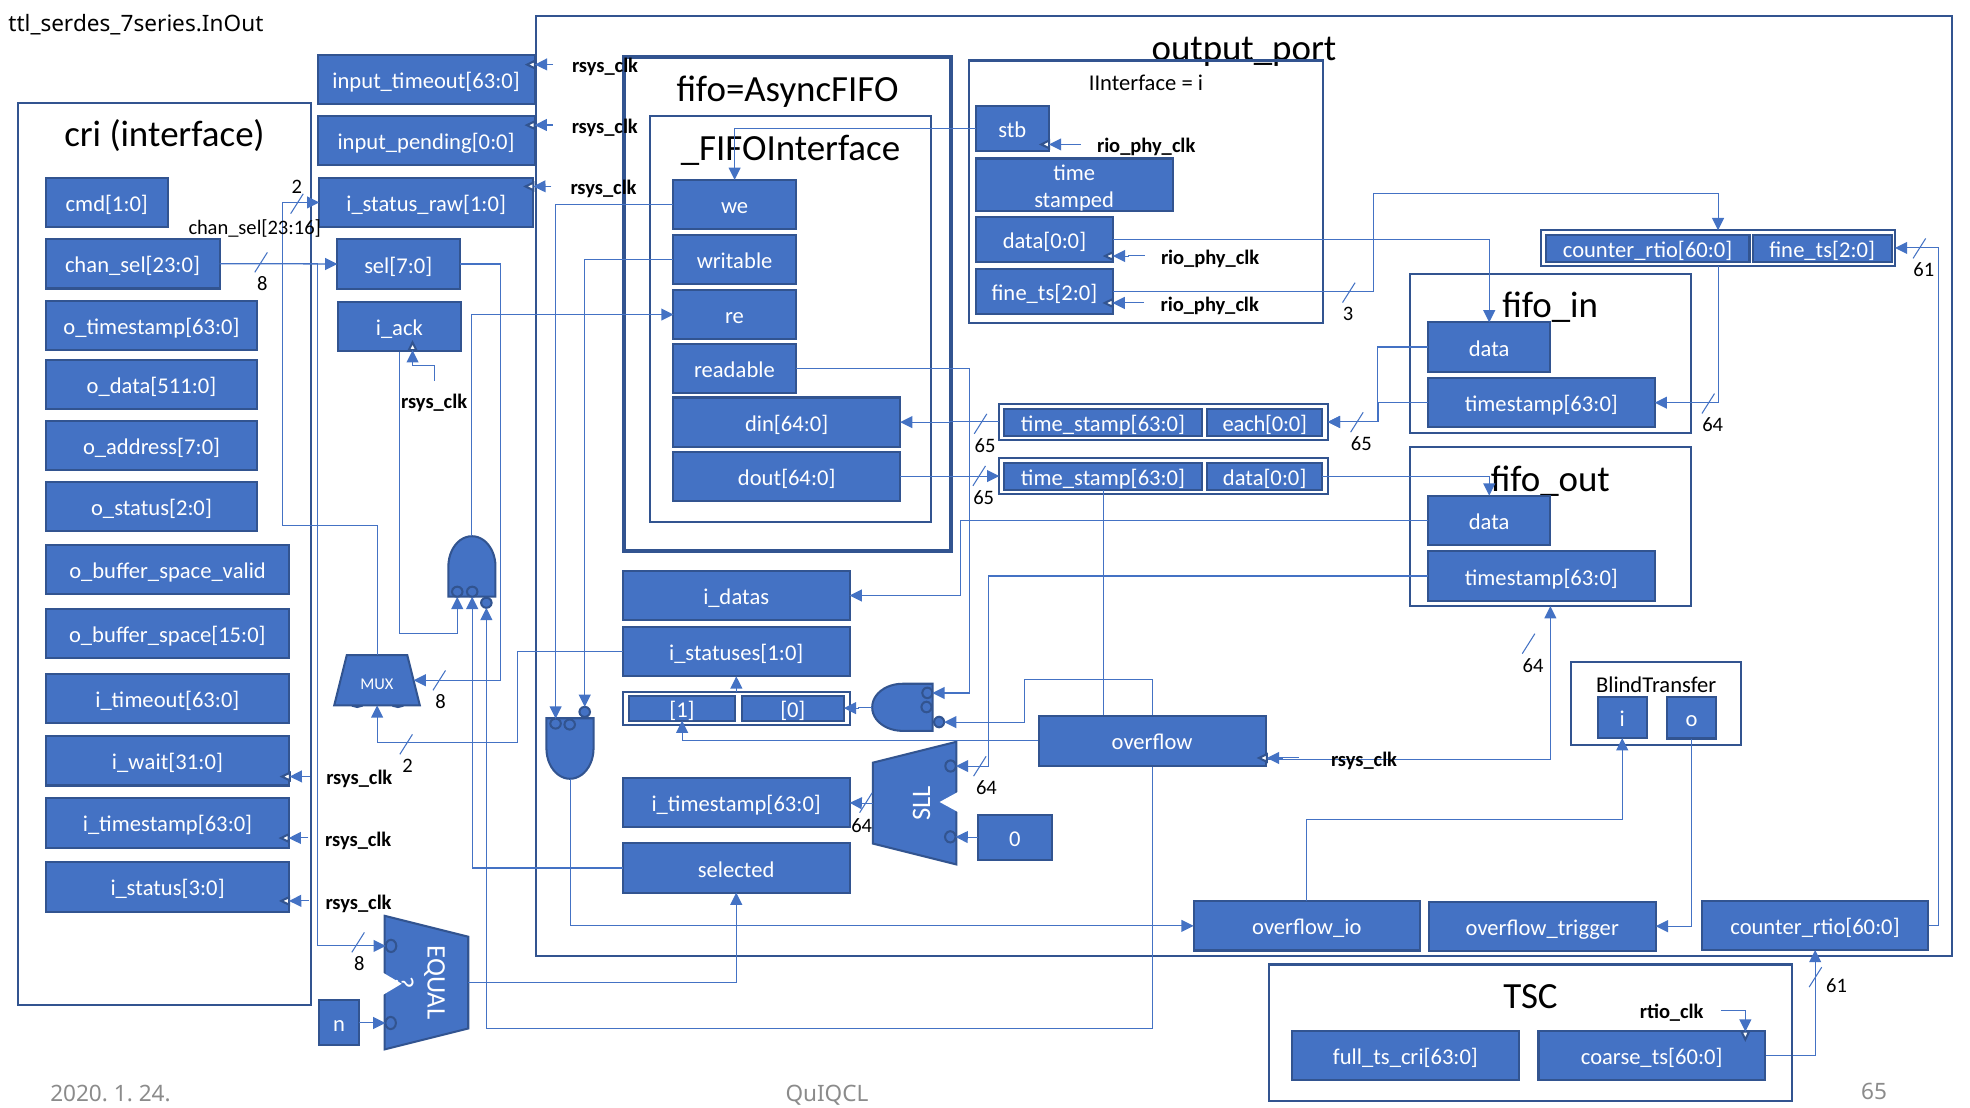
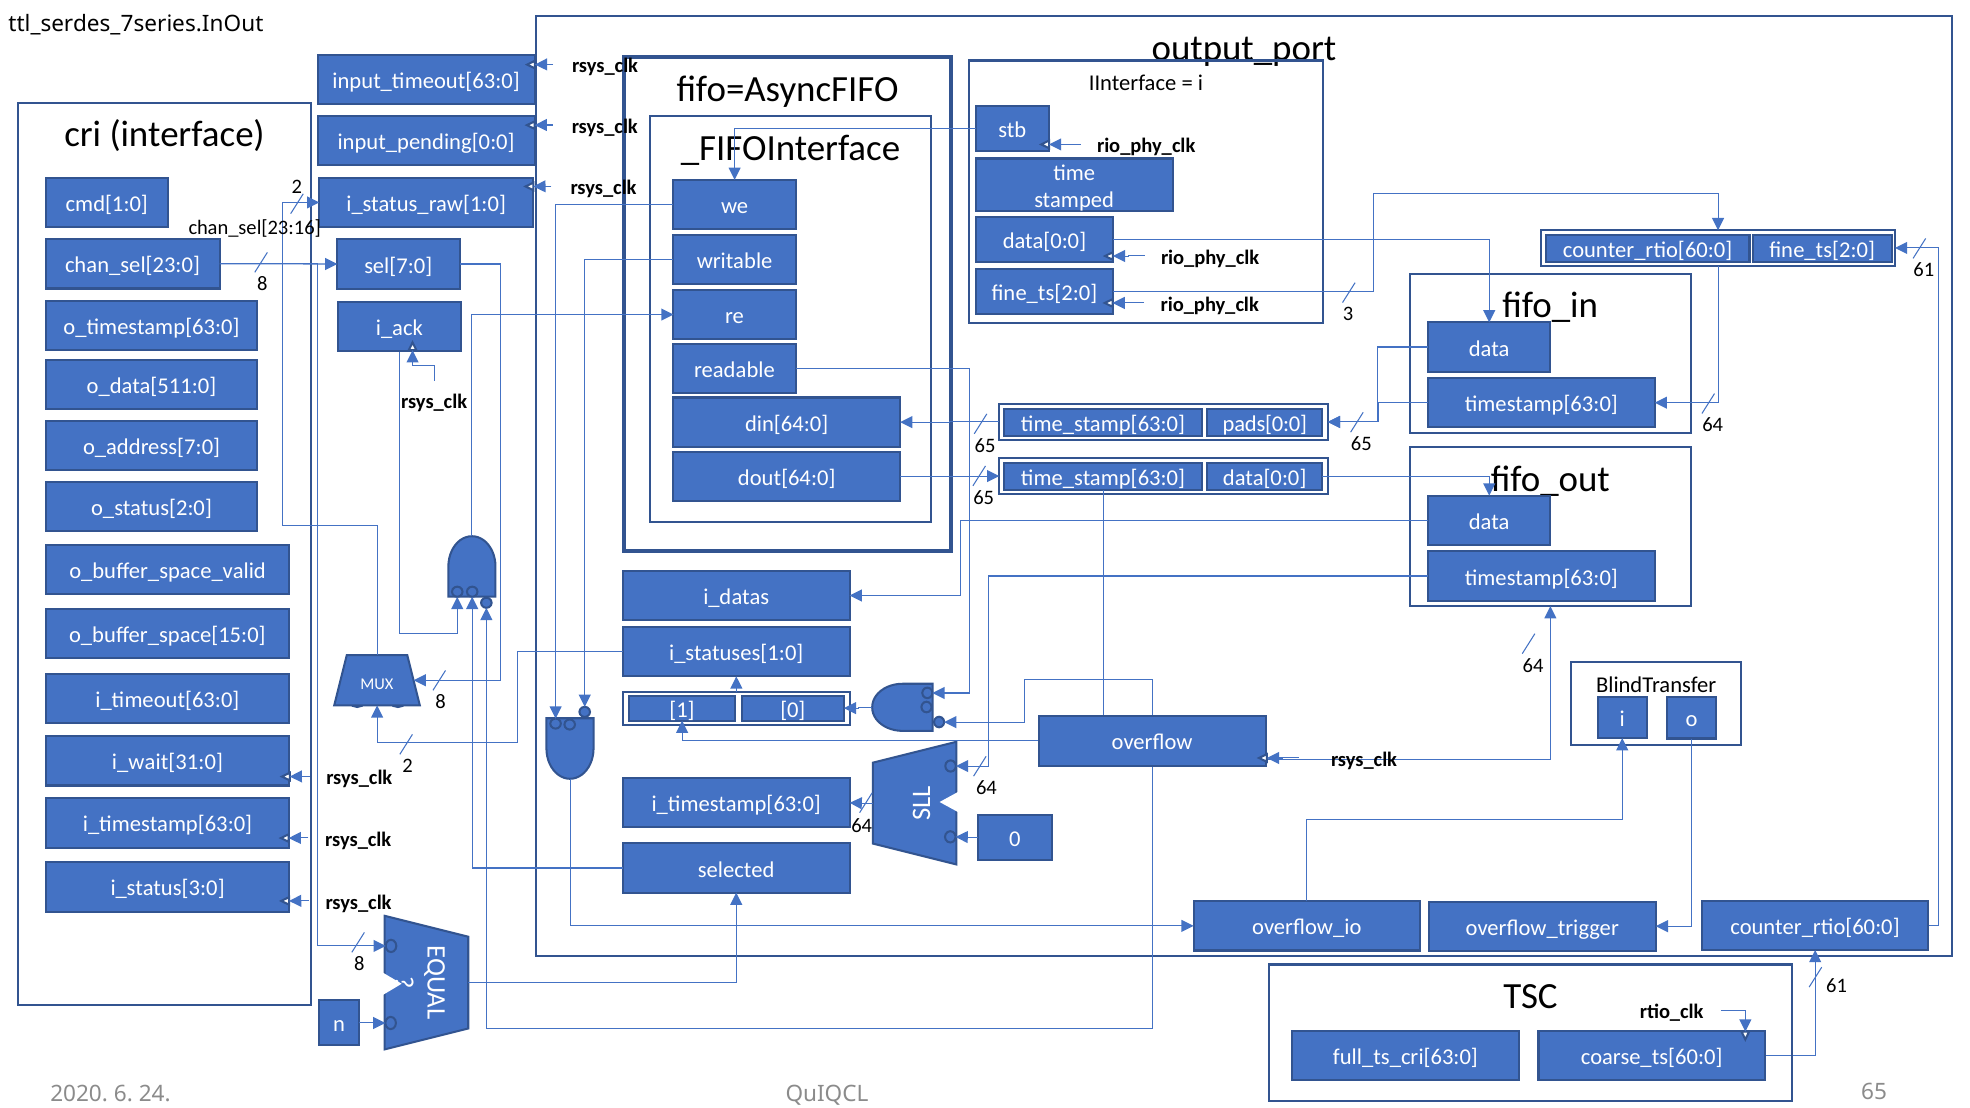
each[0:0: each[0:0 -> pads[0:0 (1265, 424)
2020 1: 1 -> 6 (123, 1094)
